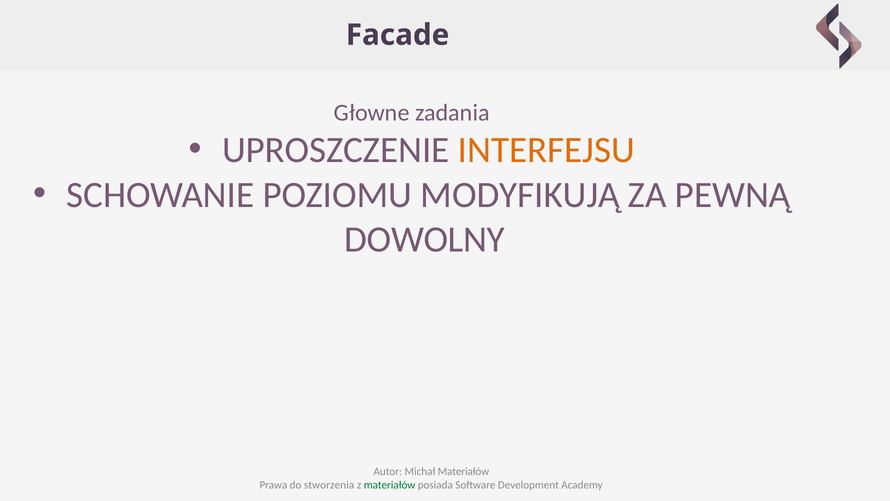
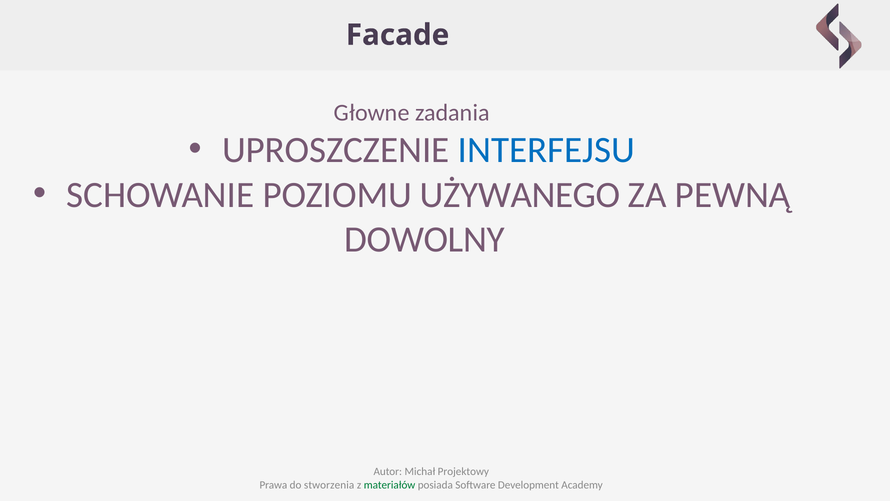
INTERFEJSU colour: orange -> blue (546, 150)
MODYFIKUJĄ: MODYFIKUJĄ -> UŻYWANEGO (520, 195)
Michał Materiałów: Materiałów -> Projektowy (463, 471)
